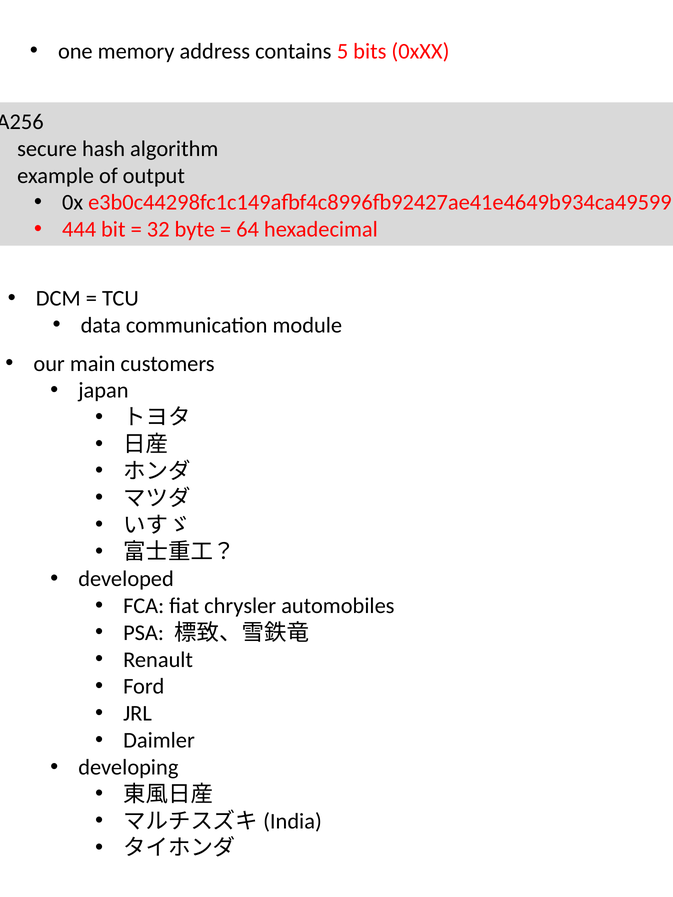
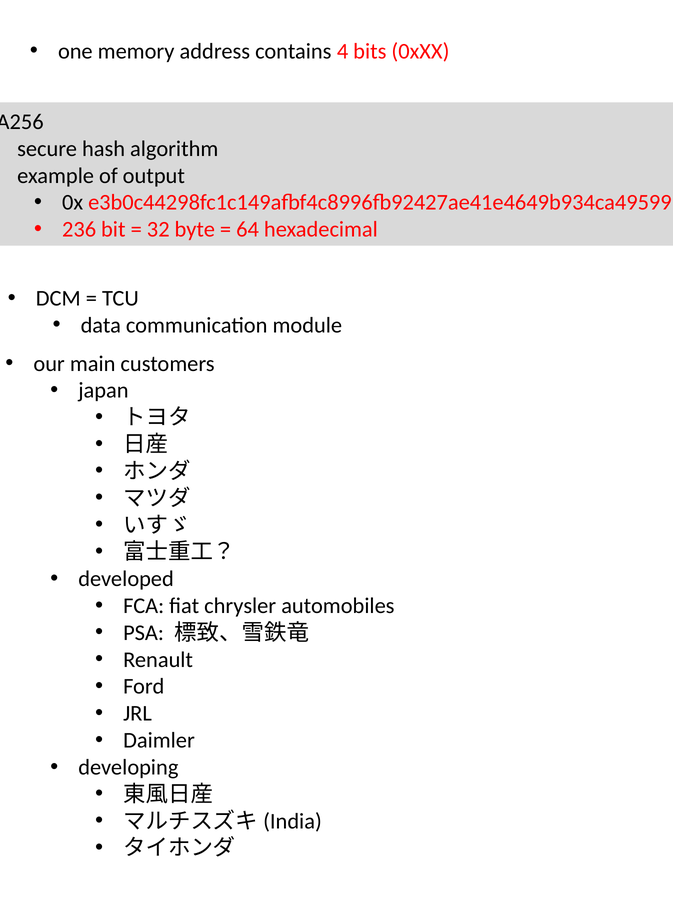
5: 5 -> 4 (343, 51)
444: 444 -> 236 (79, 230)
